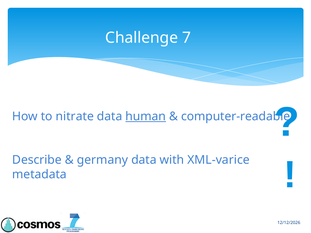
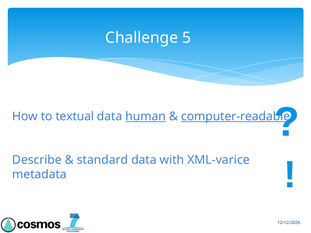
7: 7 -> 5 (187, 38)
nitrate: nitrate -> textual (75, 117)
computer-readable underline: none -> present (236, 117)
germany: germany -> standard (102, 160)
